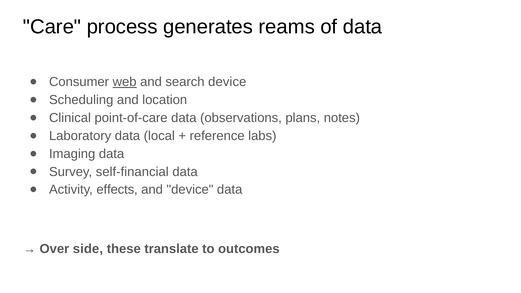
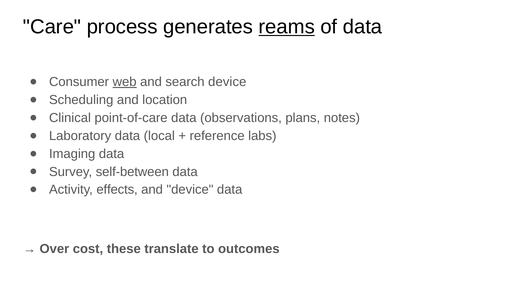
reams underline: none -> present (287, 27)
self-financial: self-financial -> self-between (132, 172)
side: side -> cost (88, 249)
